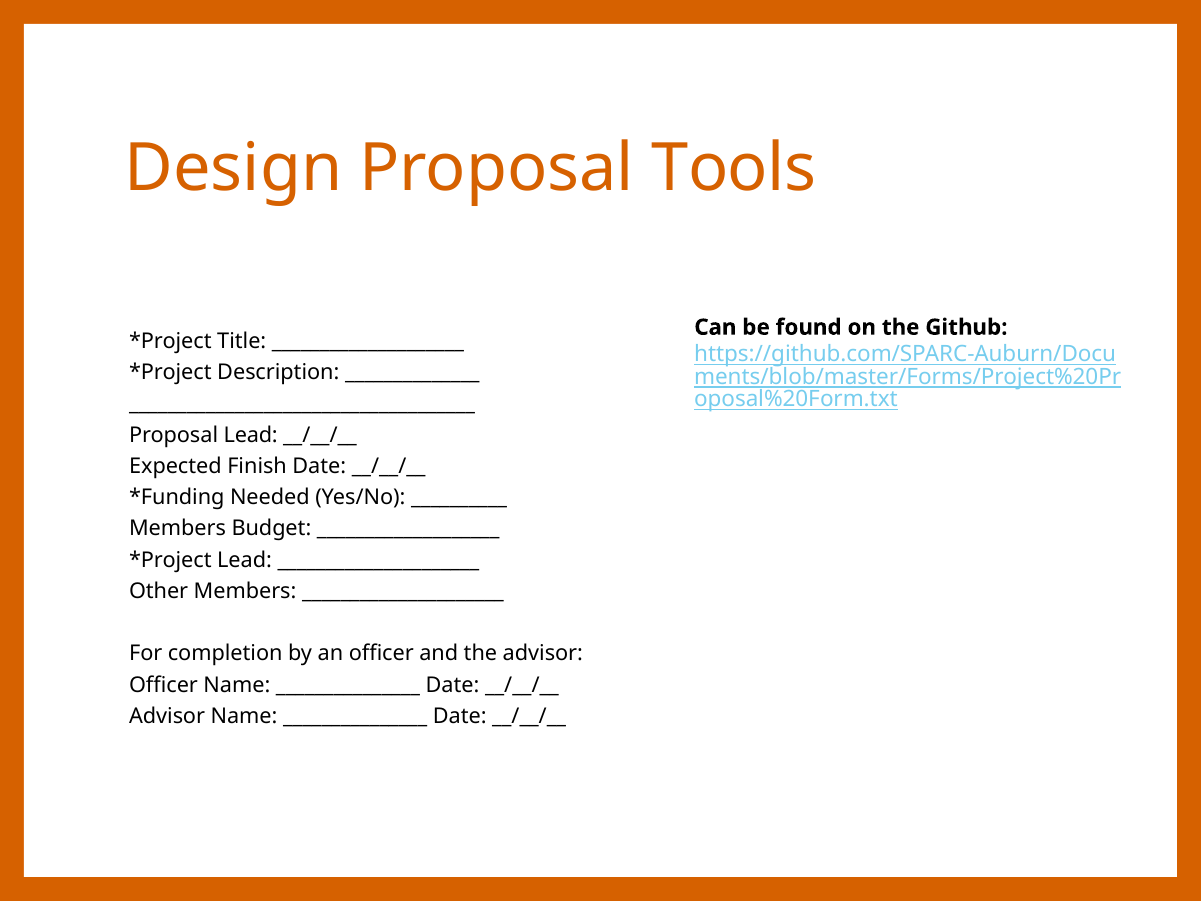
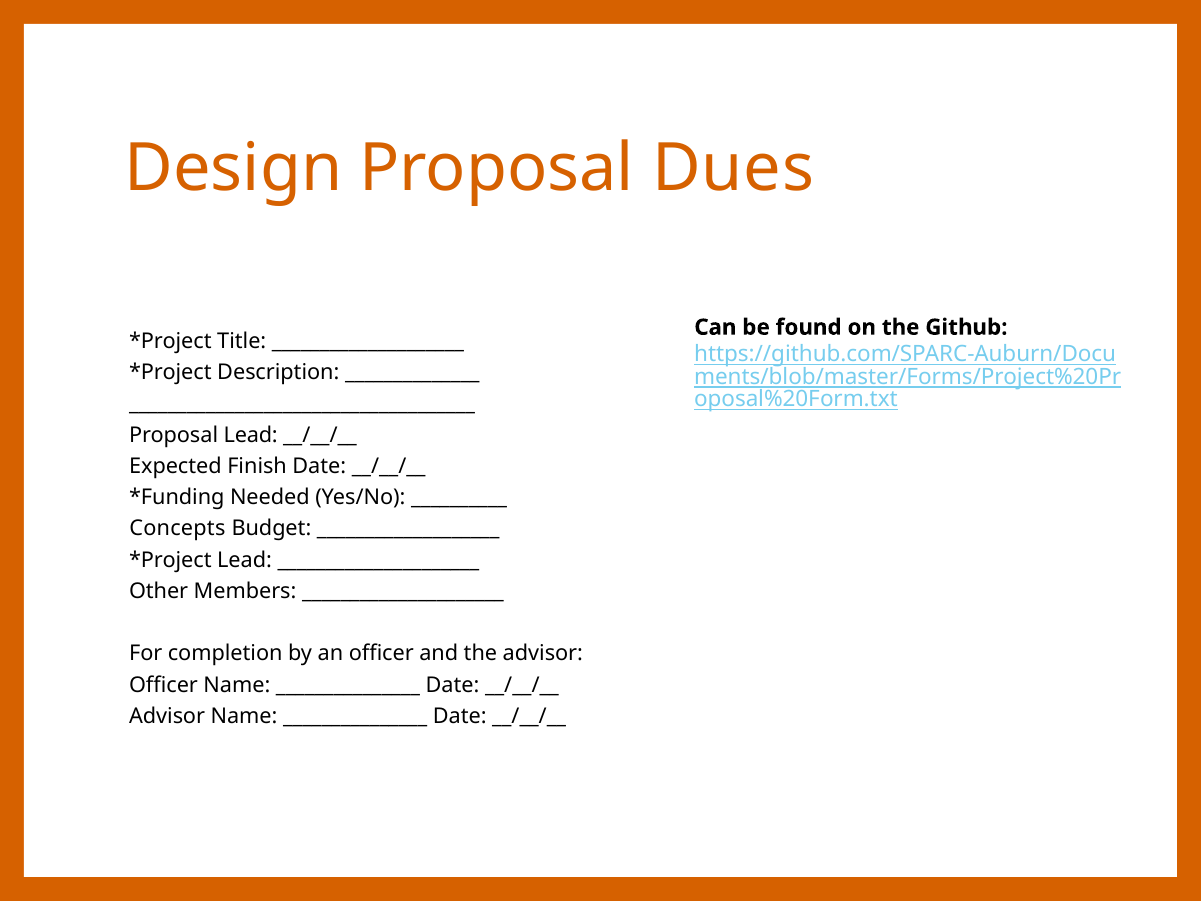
Tools: Tools -> Dues (733, 169)
Members: Members -> Concepts (177, 529)
